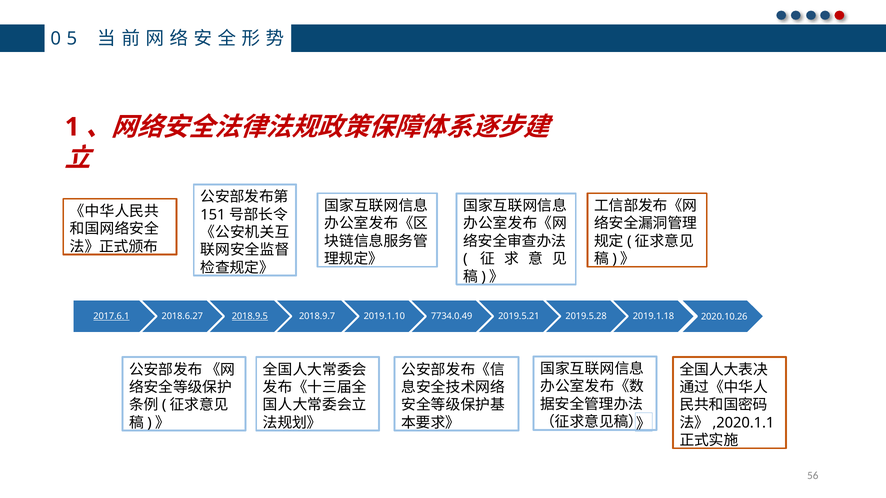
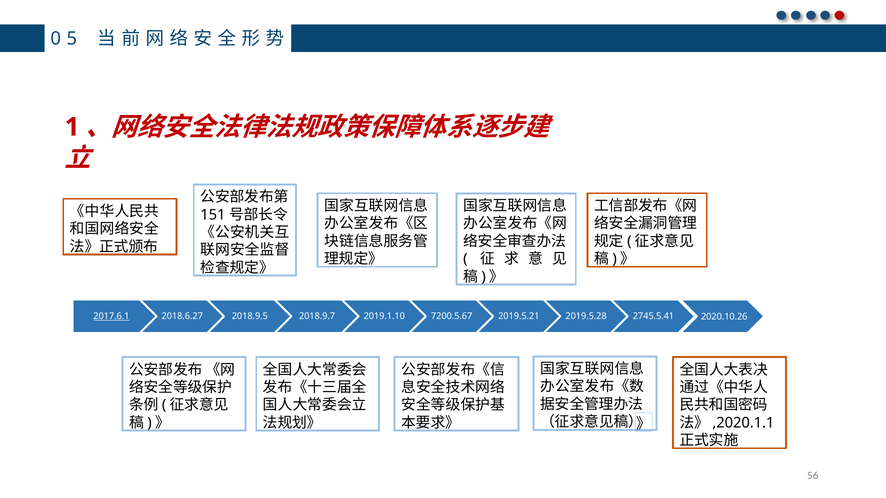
2018.9.5 underline: present -> none (250, 317)
7734.0.49: 7734.0.49 -> 7200.5.67 (452, 317)
2019.1.18: 2019.1.18 -> 2745.5.41 (653, 317)
